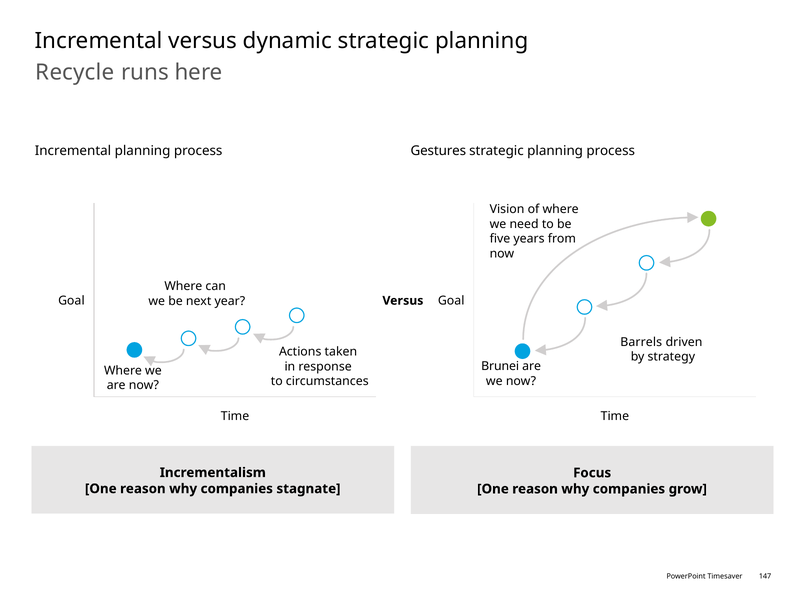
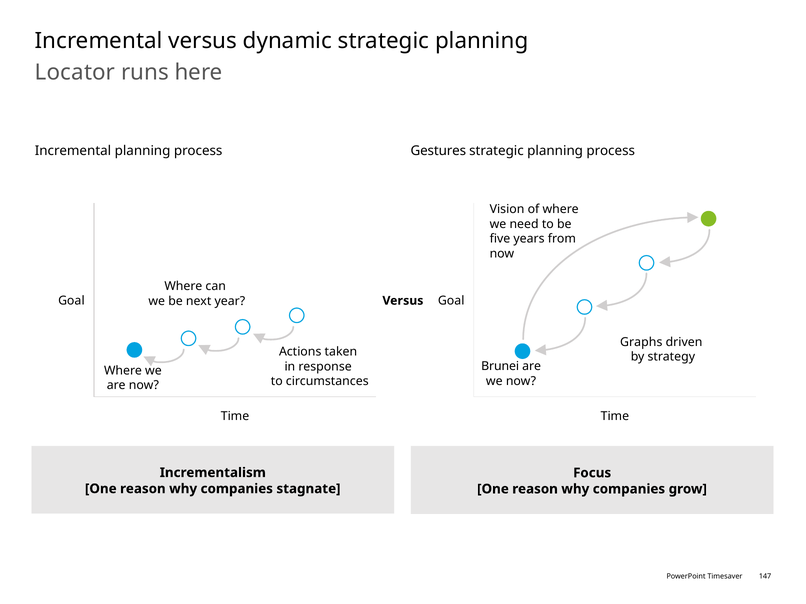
Recycle: Recycle -> Locator (75, 72)
Barrels: Barrels -> Graphs (641, 342)
